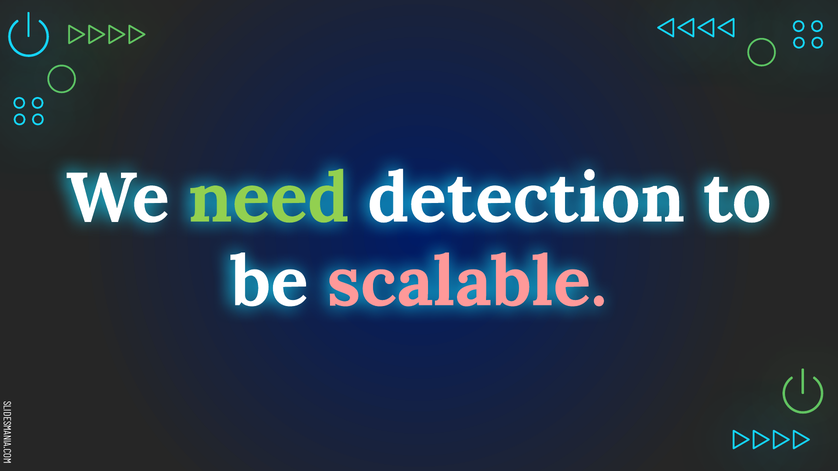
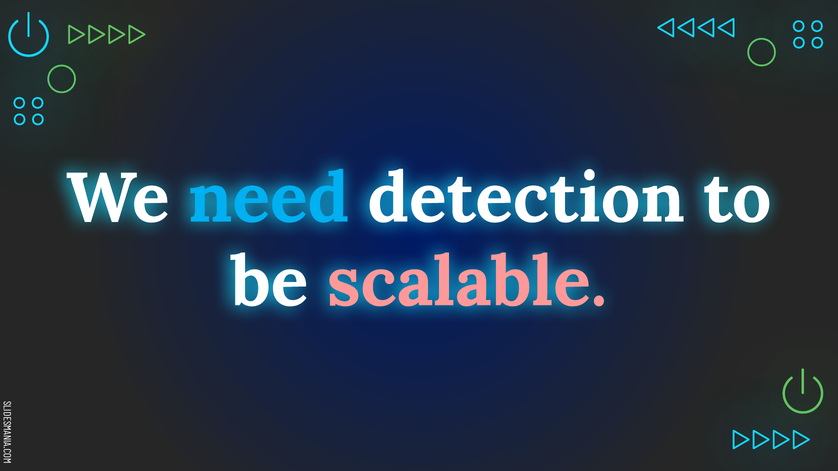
need colour: light green -> light blue (269, 199)
